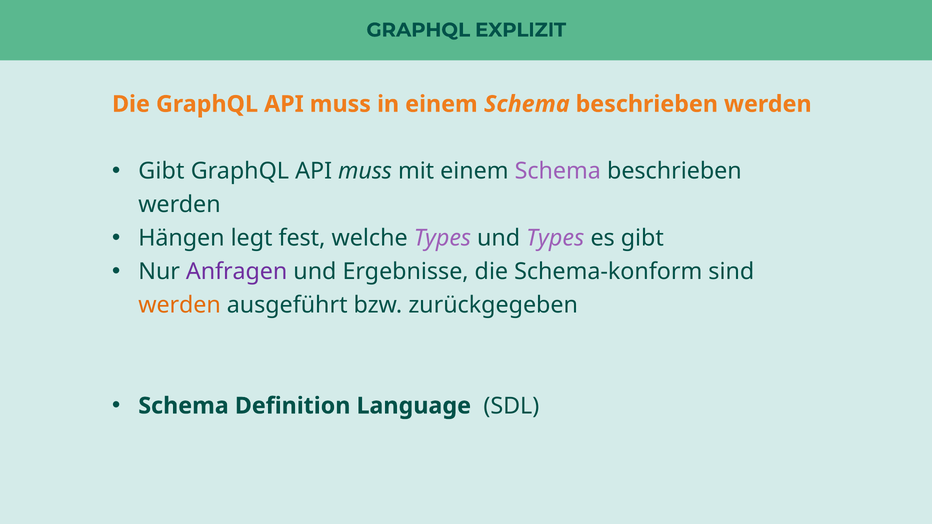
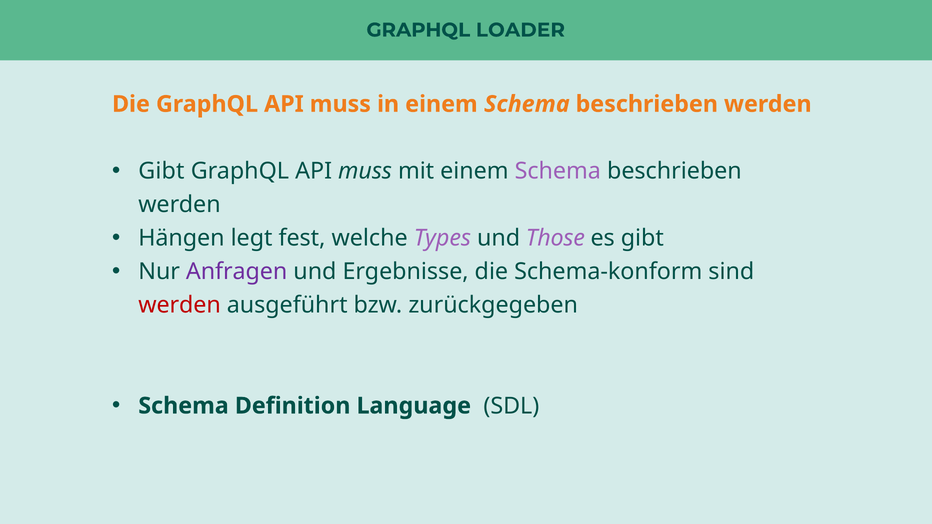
EXPLIZIT: EXPLIZIT -> LOADER (520, 30)
und Types: Types -> Those (555, 238)
werden colour: orange -> red (180, 305)
